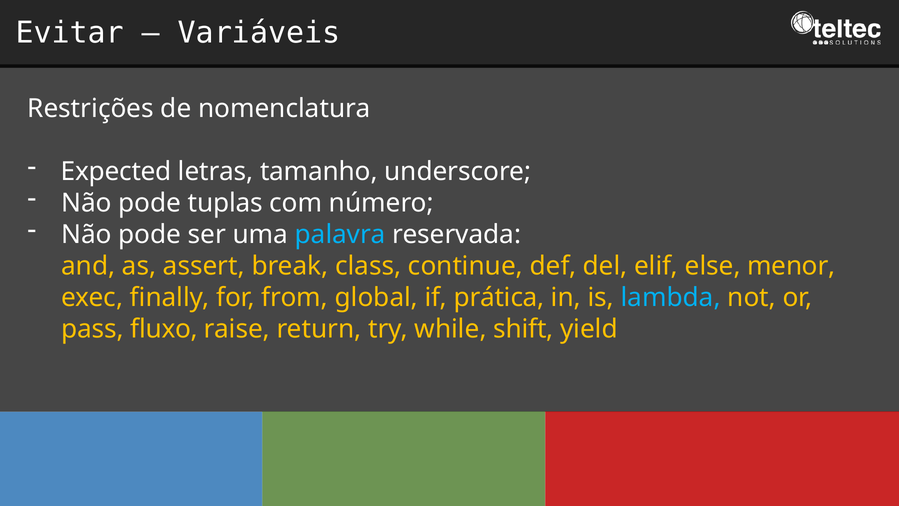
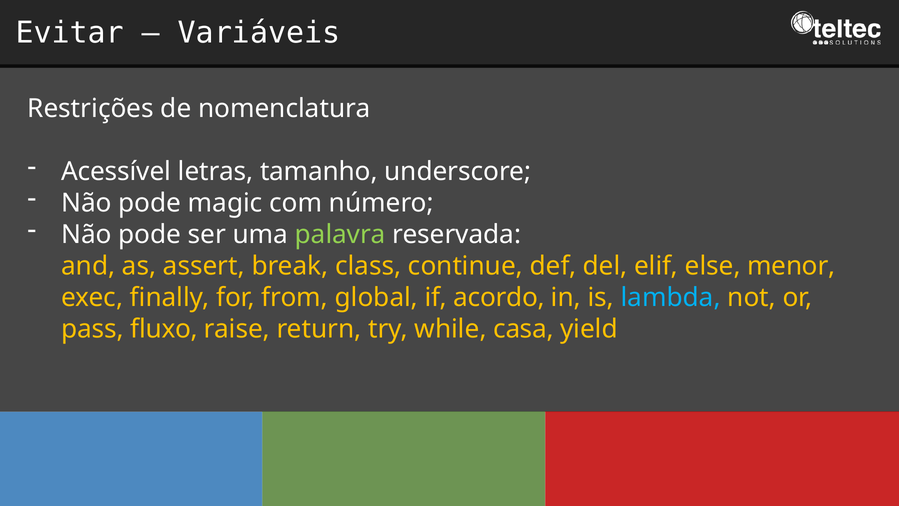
Expected: Expected -> Acessível (116, 171)
tuplas: tuplas -> magic (225, 203)
palavra colour: light blue -> light green (340, 234)
prática: prática -> acordo (499, 297)
shift: shift -> casa (523, 329)
